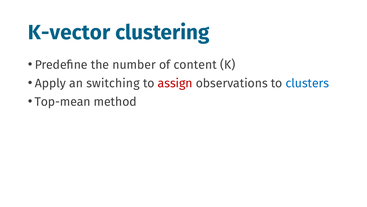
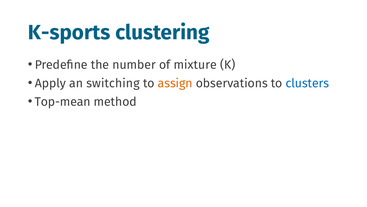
K-vector: K-vector -> K-sports (69, 32)
content: content -> mixture (195, 65)
assign colour: red -> orange (175, 83)
